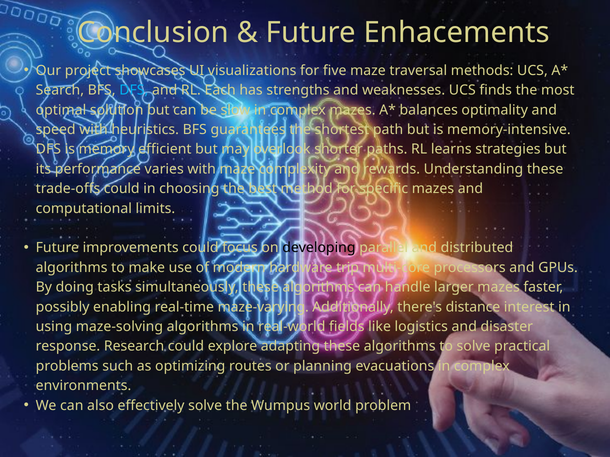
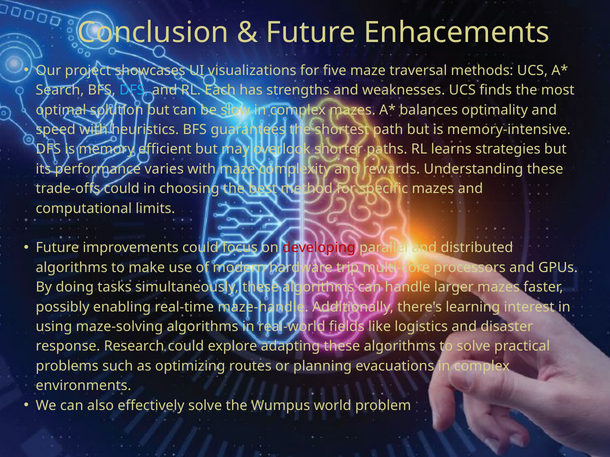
developing colour: black -> red (319, 248)
maze-varying: maze-varying -> maze-handle (263, 307)
distance: distance -> learning (473, 307)
